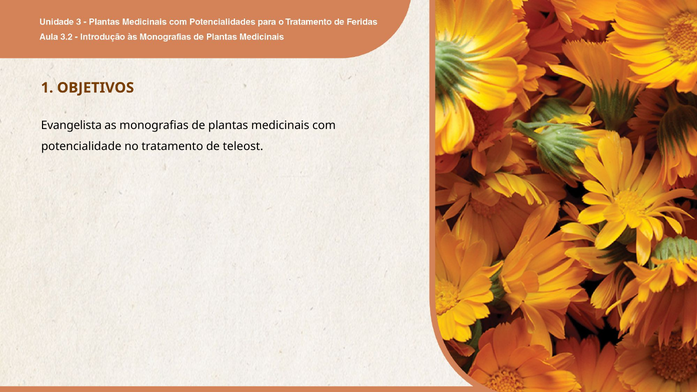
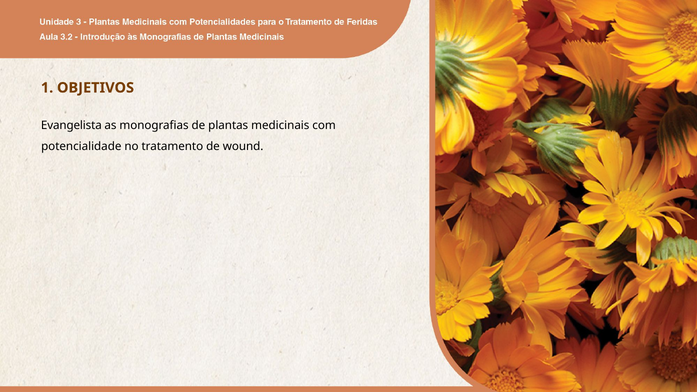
teleost: teleost -> wound (243, 146)
